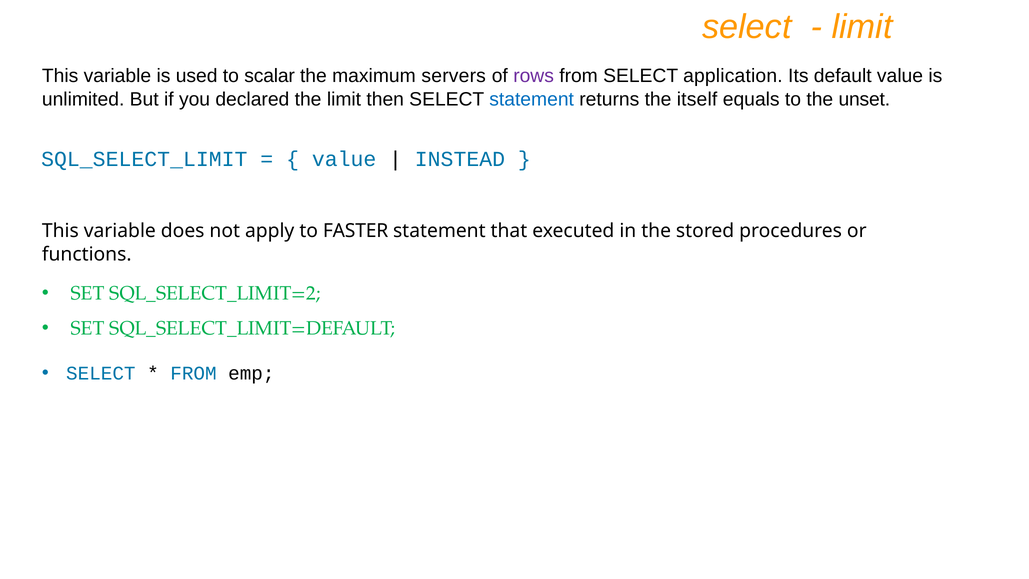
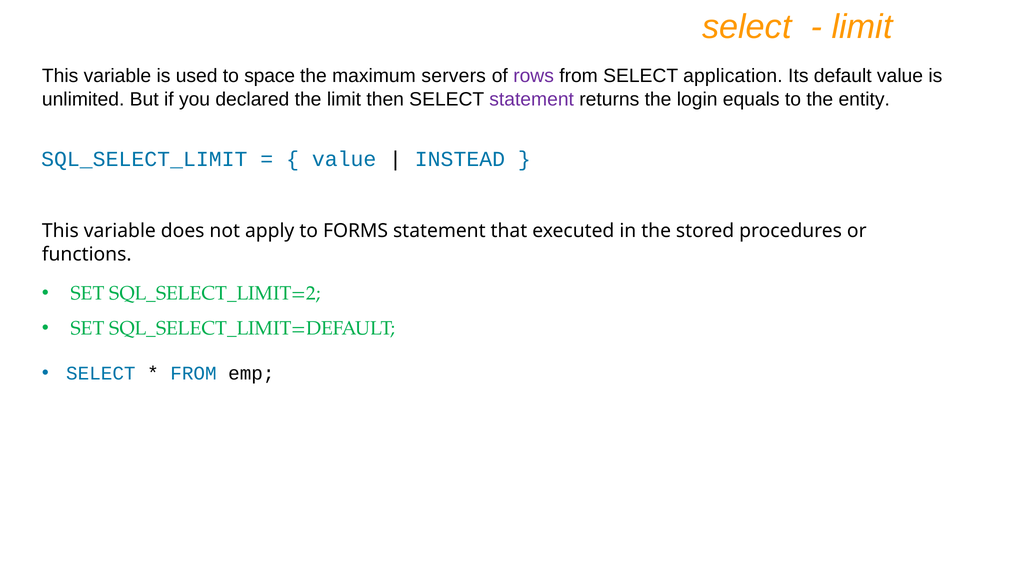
scalar: scalar -> space (270, 76)
statement colour: blue -> purple (532, 99)
itself: itself -> login (697, 99)
unset: unset -> entity (864, 99)
FASTER: FASTER -> FORMS (356, 231)
